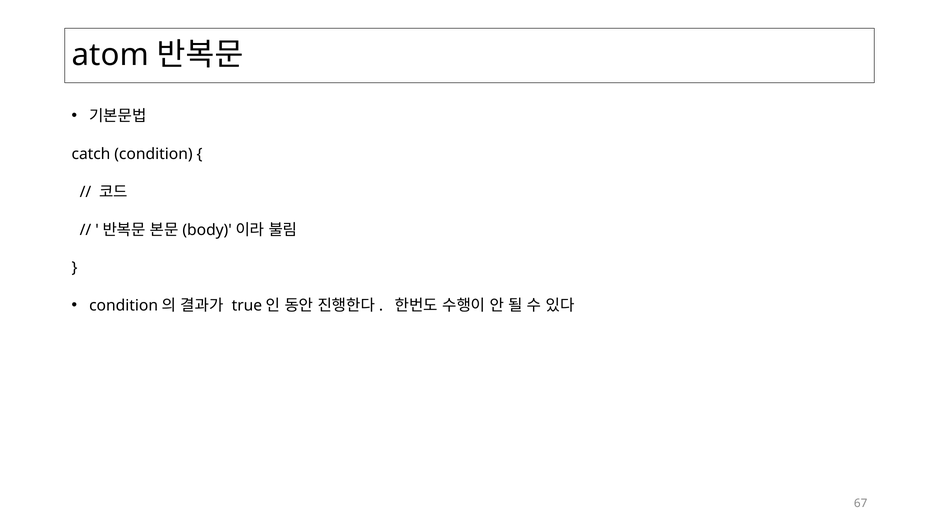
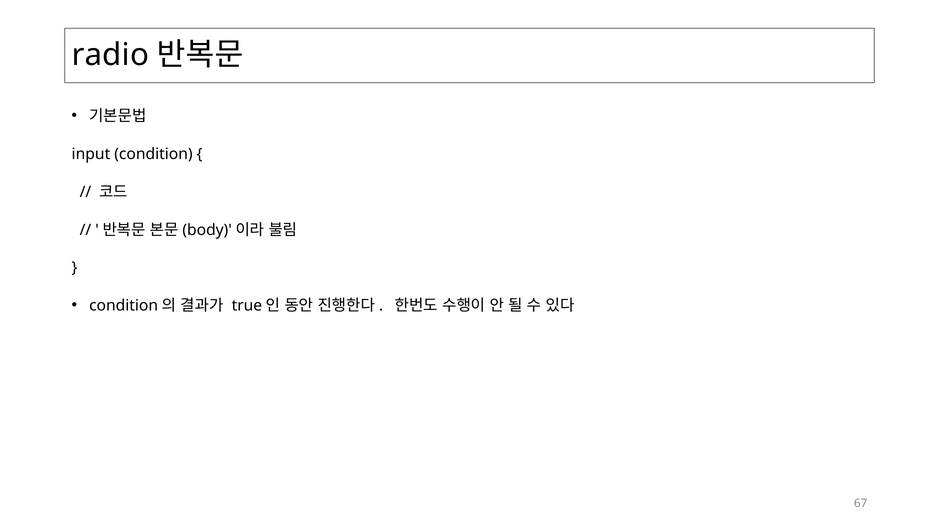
atom: atom -> radio (110, 55)
catch: catch -> input (91, 154)
